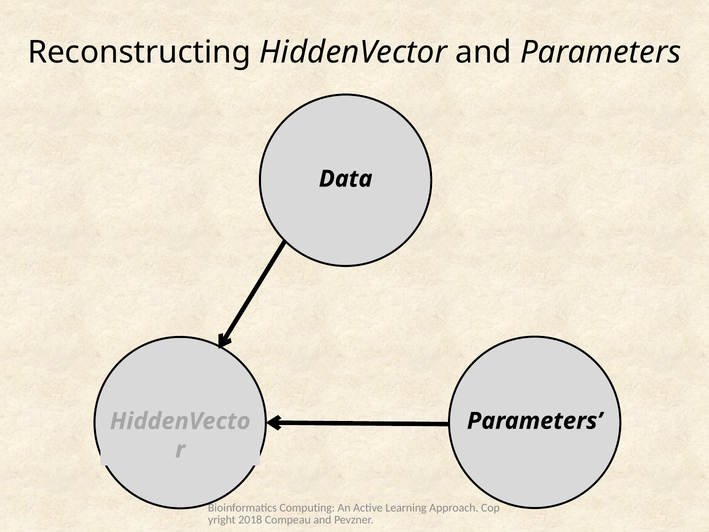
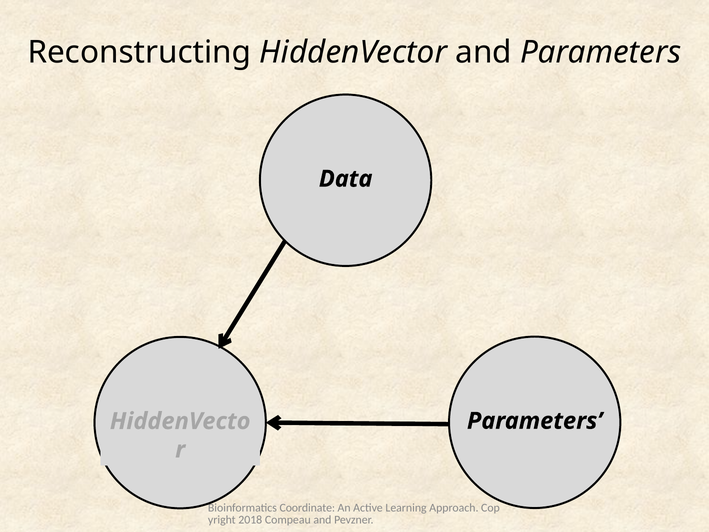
Computing: Computing -> Coordinate (307, 508)
